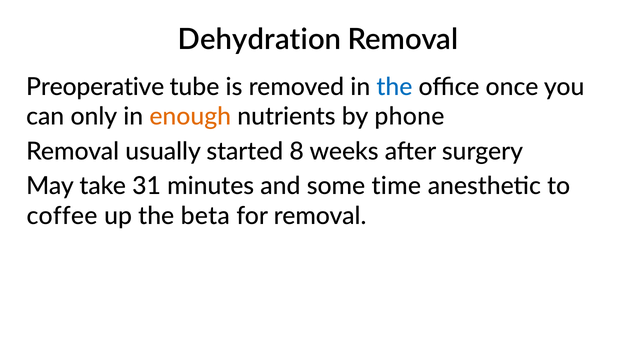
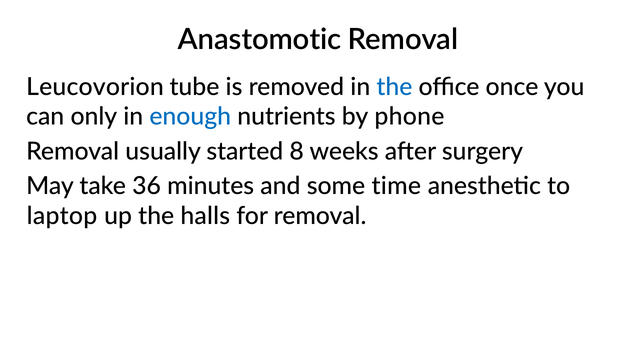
Dehydration: Dehydration -> Anastomotic (260, 40)
Preoperative: Preoperative -> Leucovorion (95, 87)
enough colour: orange -> blue (190, 117)
31: 31 -> 36 (147, 186)
coffee: coffee -> laptop (62, 216)
beta: beta -> halls (205, 216)
